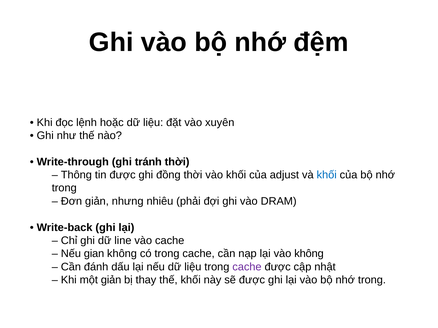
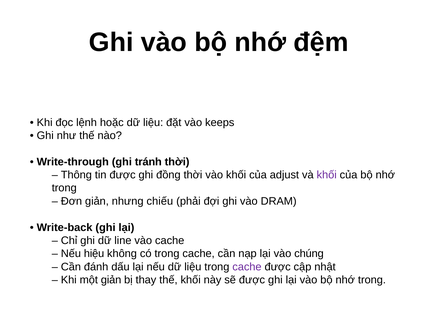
xuyên: xuyên -> keeps (220, 123)
khối colour: blue -> purple (327, 175)
nhiêu: nhiêu -> chiếu (160, 201)
gian: gian -> hiệu (94, 254)
vào không: không -> chúng (309, 254)
